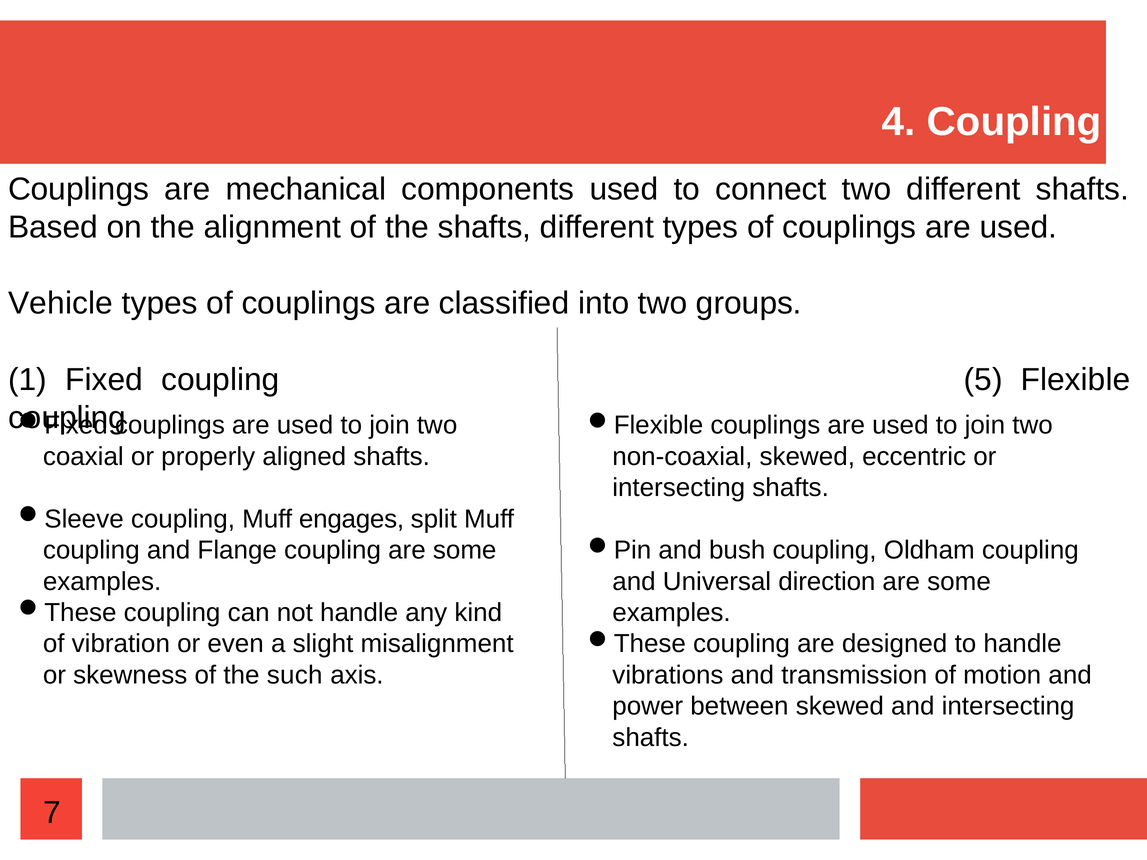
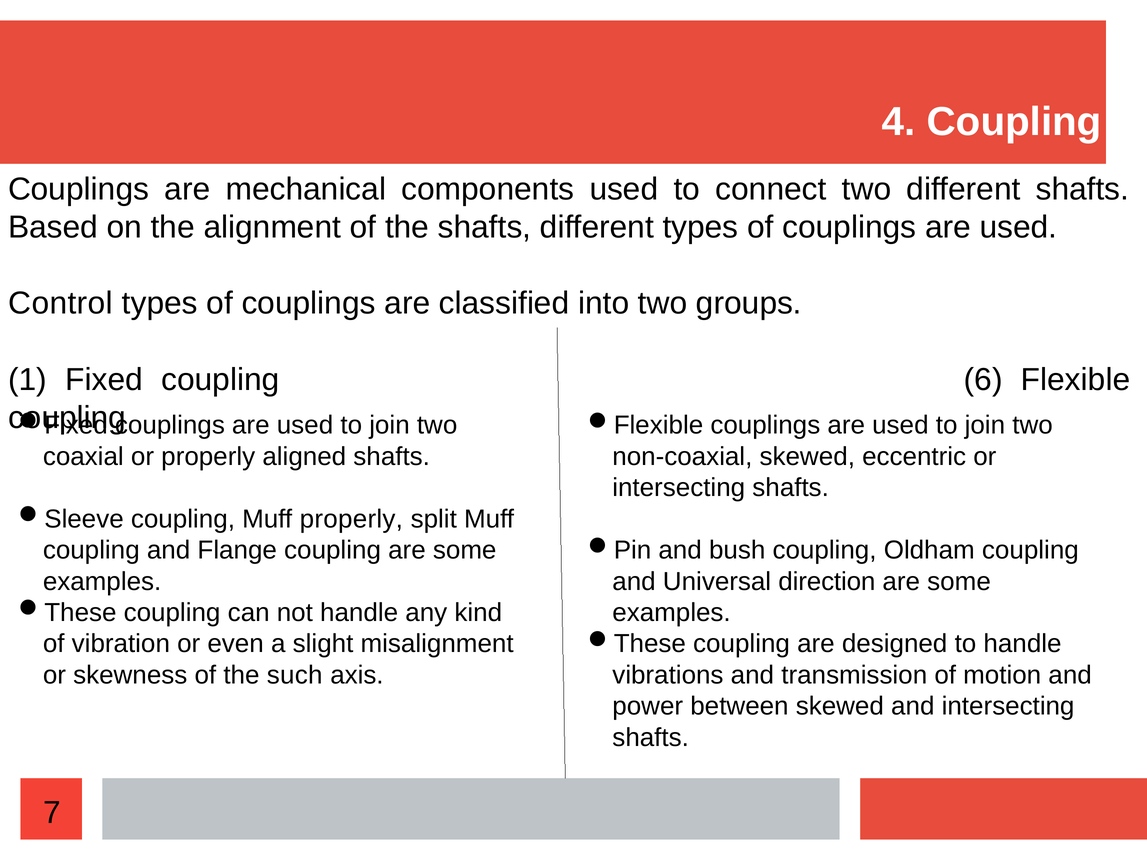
Vehicle: Vehicle -> Control (61, 304)
5: 5 -> 6 (983, 380)
Muff engages: engages -> properly (351, 519)
